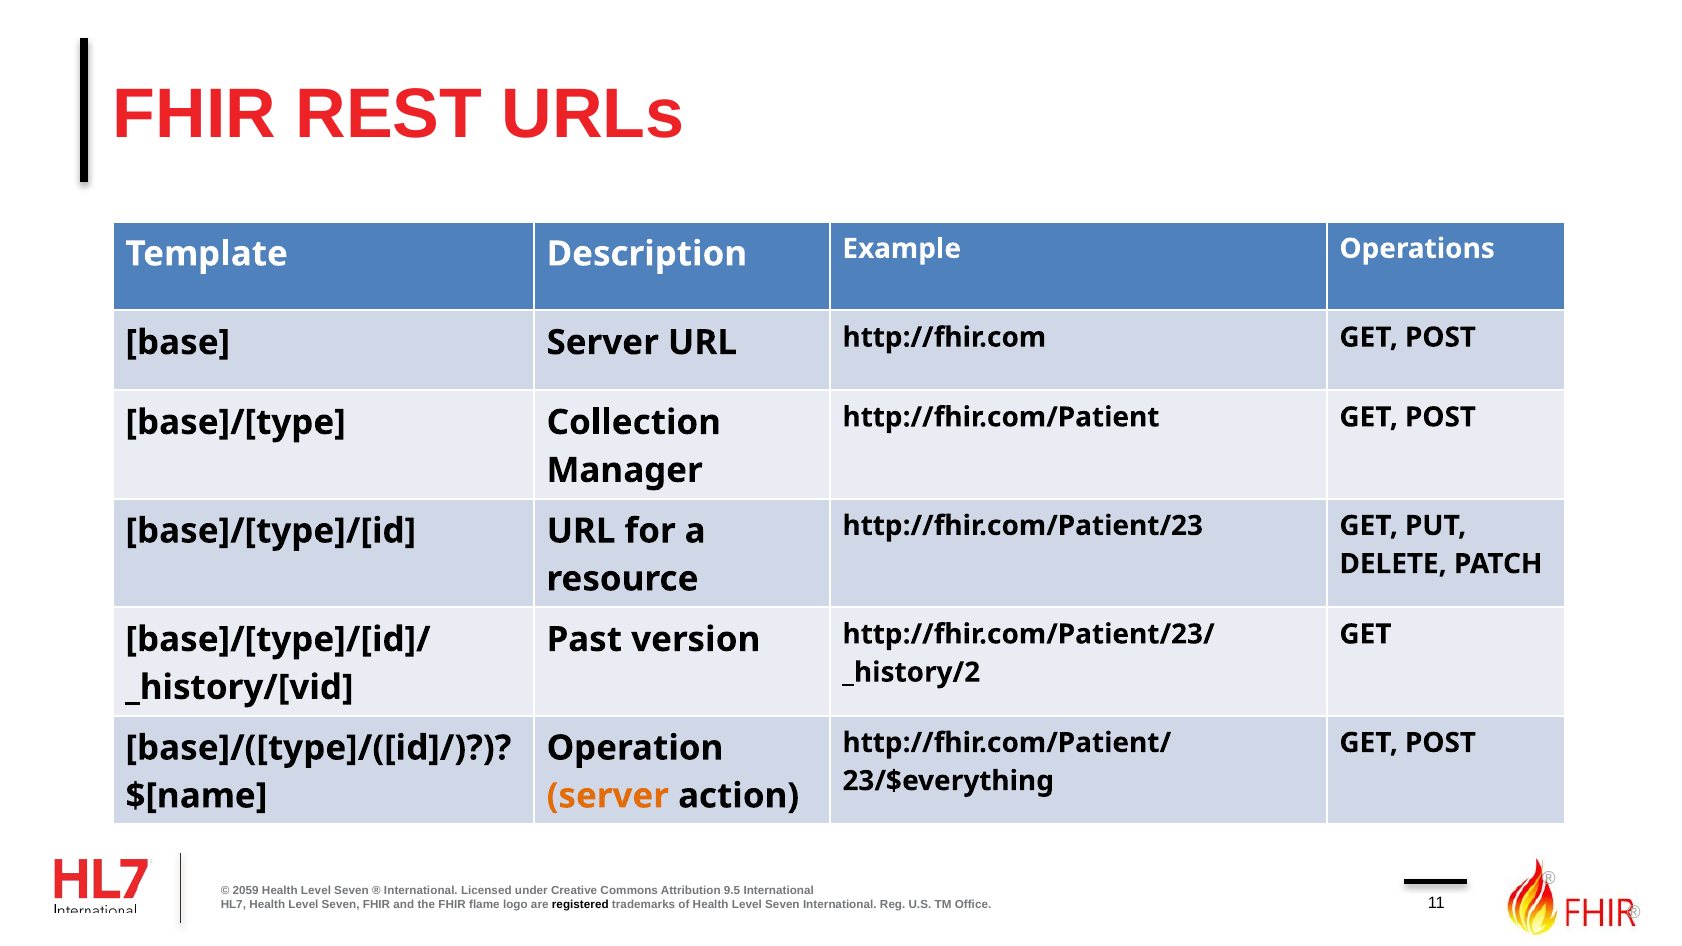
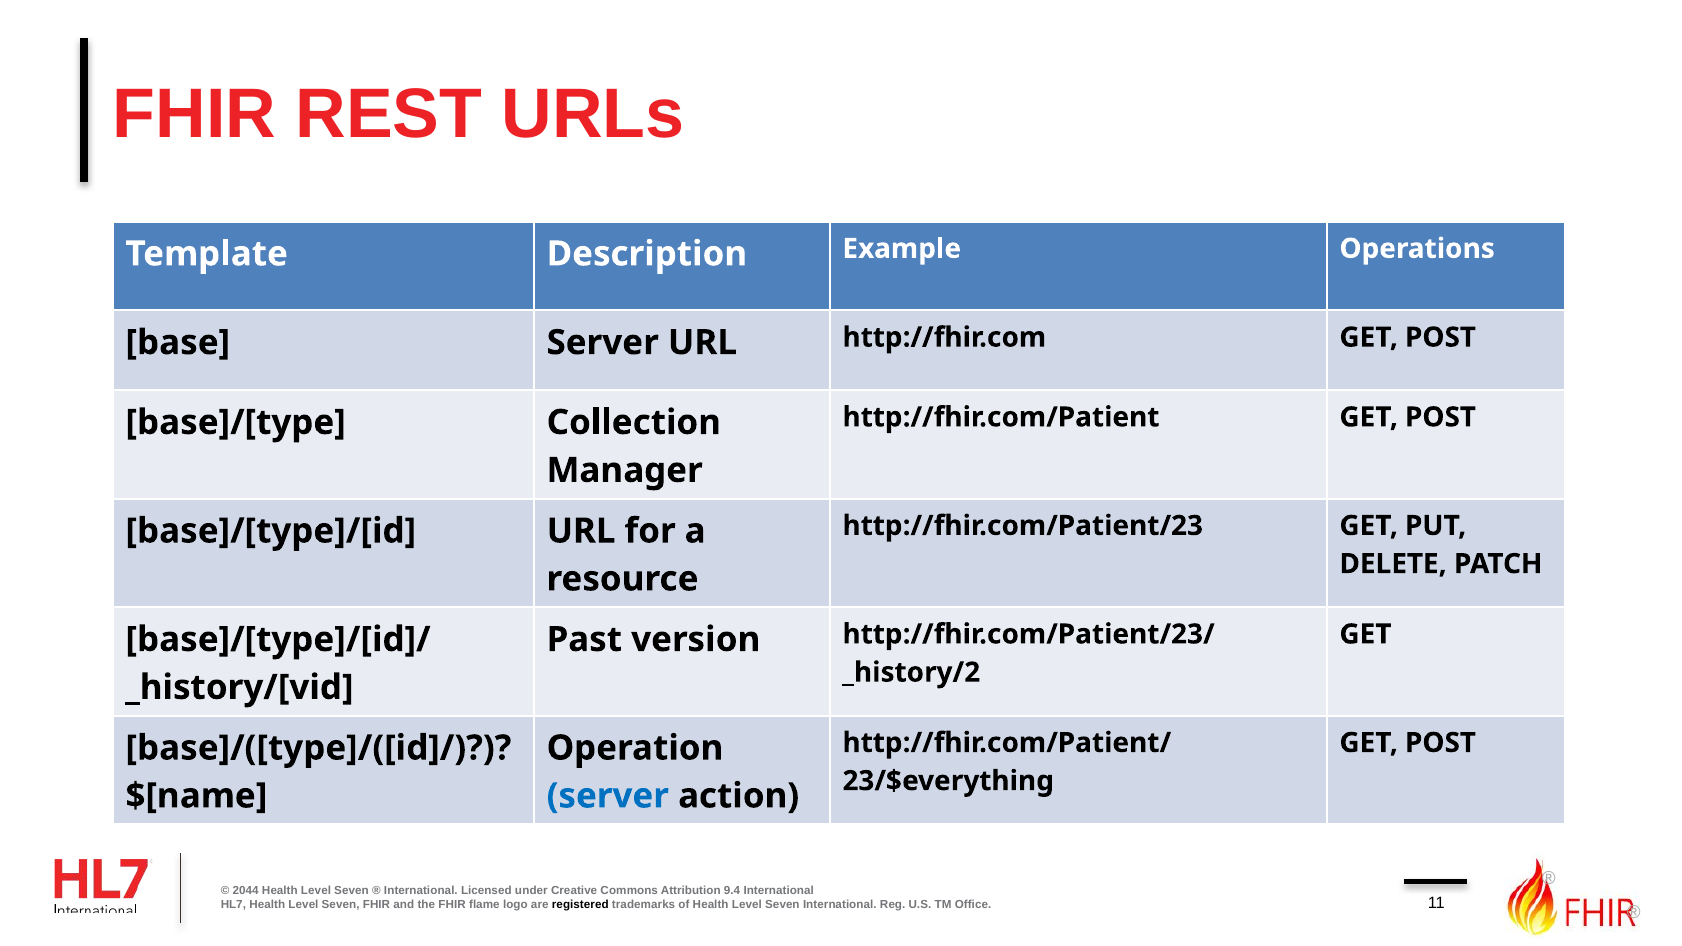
server colour: orange -> blue (608, 796)
2059: 2059 -> 2044 (246, 891)
9.5: 9.5 -> 9.4 (732, 891)
